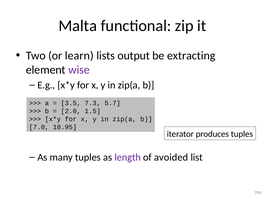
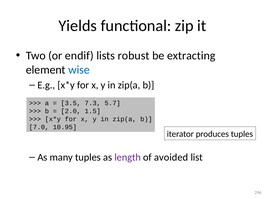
Malta: Malta -> Yields (78, 26)
learn: learn -> endif (79, 56)
output: output -> robust (134, 56)
wise colour: purple -> blue (79, 70)
